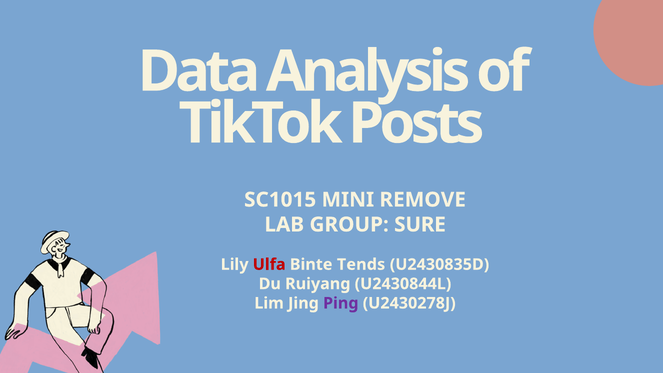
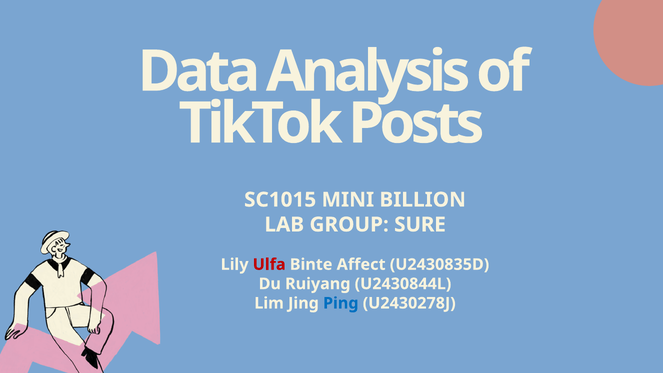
REMOVE: REMOVE -> BILLION (423, 200)
Tends: Tends -> Affect (361, 264)
Ping colour: purple -> blue (341, 303)
